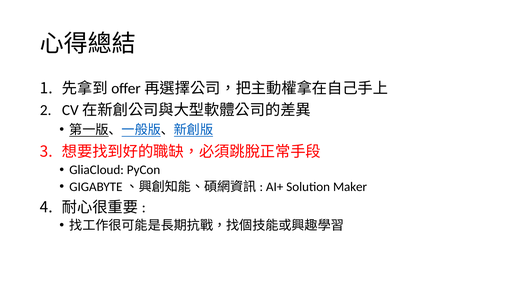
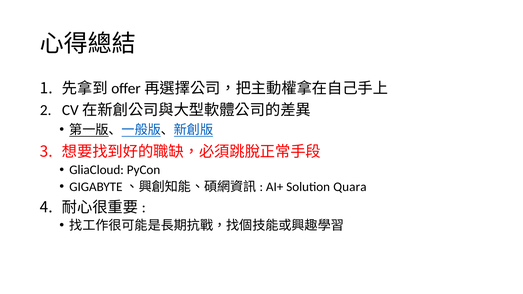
Maker: Maker -> Quara (350, 187)
